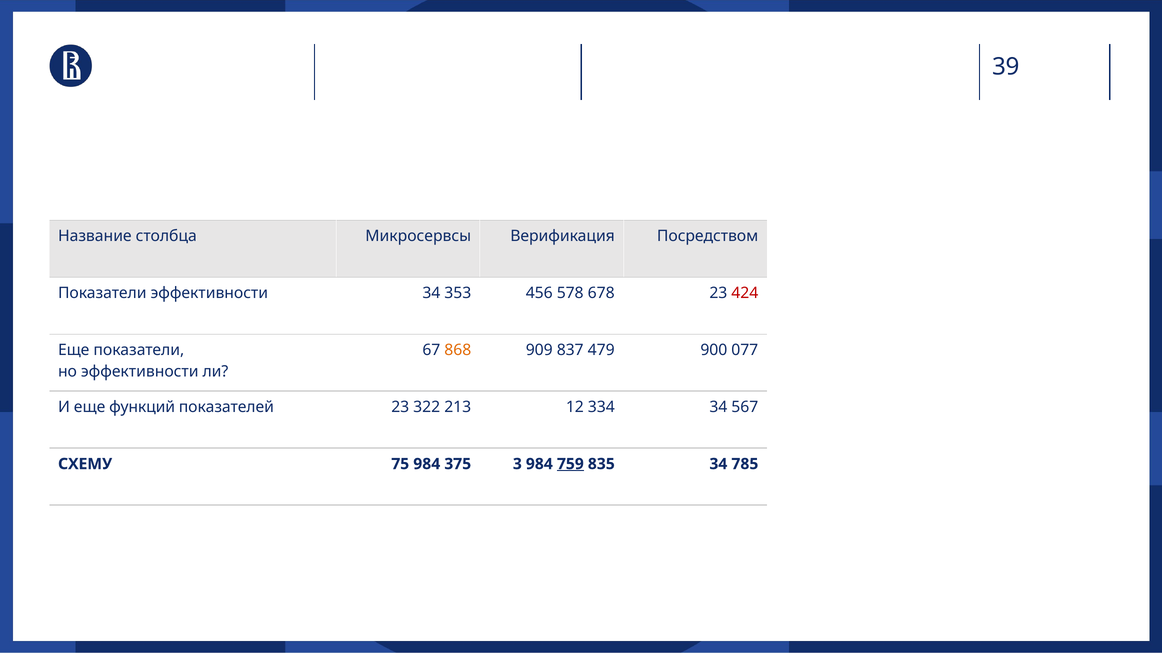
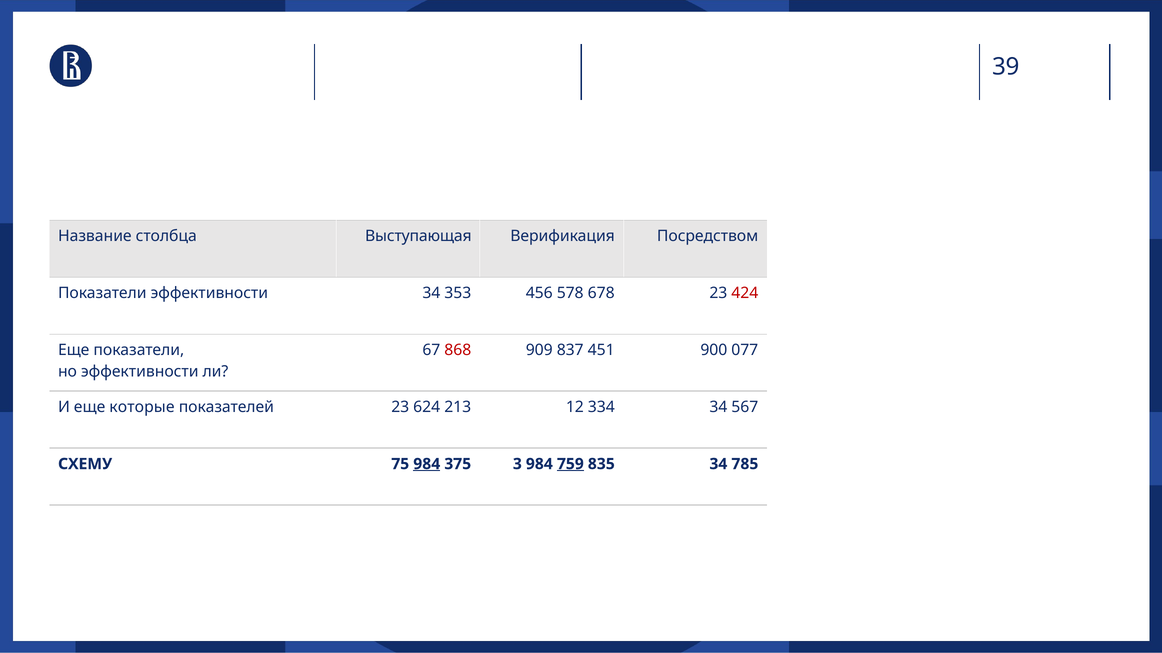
Микросервсы: Микросервсы -> Выступающая (418, 236)
868 colour: orange -> red (458, 350)
479: 479 -> 451 (601, 350)
функций: функций -> которые (142, 407)
322: 322 -> 624 (427, 407)
984 underline: none -> present (427, 464)
